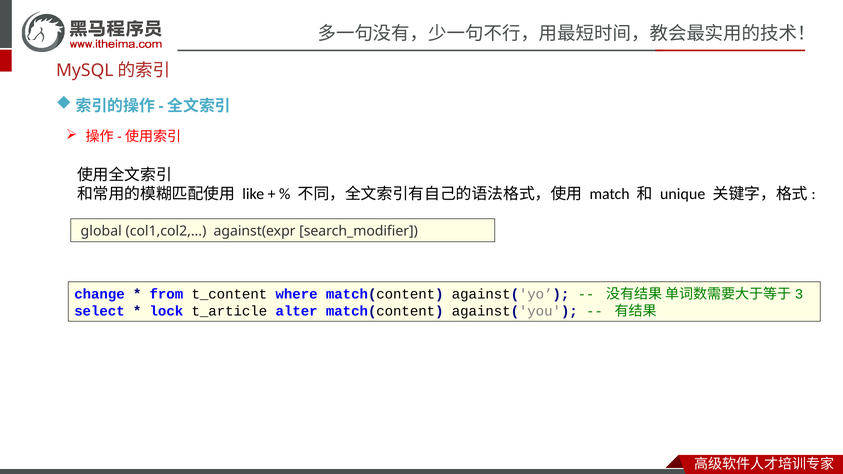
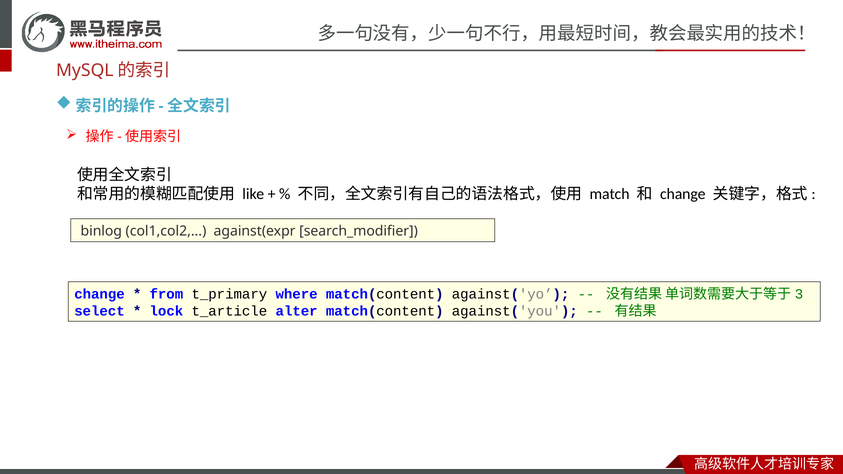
unique: unique -> change (683, 194)
global: global -> binlog (101, 231)
t_content: t_content -> t_primary (229, 294)
